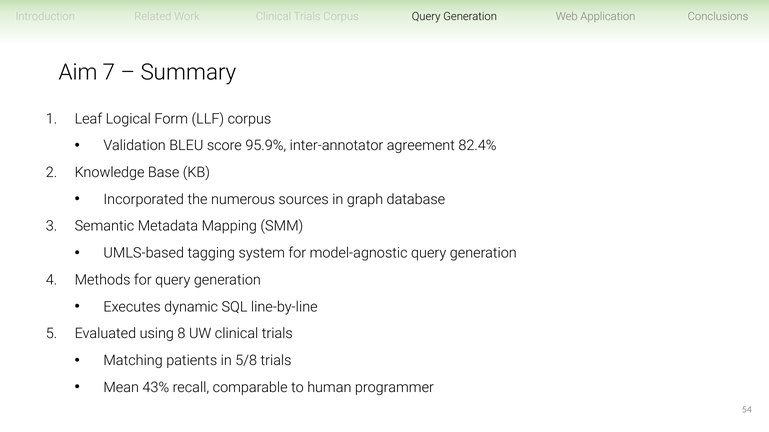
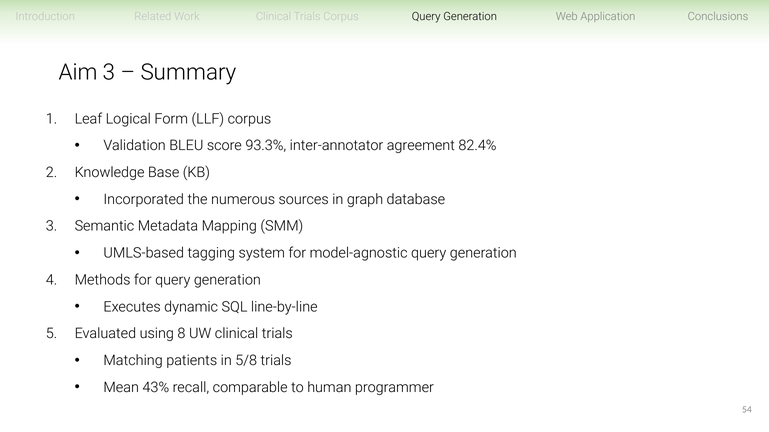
Aim 7: 7 -> 3 (109, 72)
95.9%: 95.9% -> 93.3% (266, 146)
